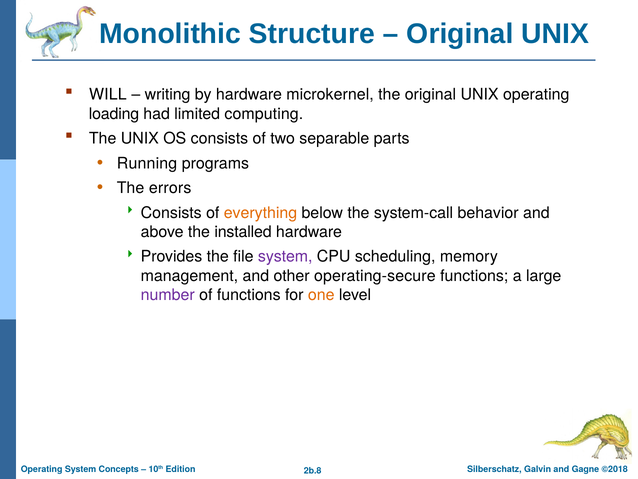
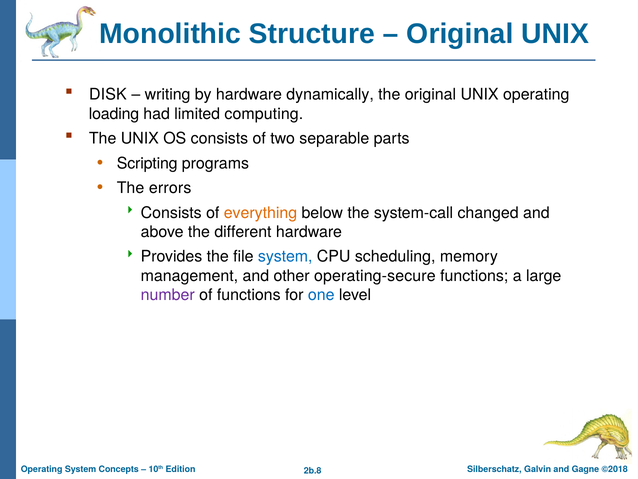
WILL: WILL -> DISK (108, 95)
microkernel: microkernel -> dynamically (330, 95)
Running: Running -> Scripting (147, 163)
behavior: behavior -> changed (488, 213)
installed: installed -> different (243, 232)
system colour: purple -> blue (285, 256)
one colour: orange -> blue (321, 295)
